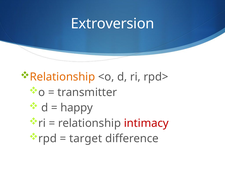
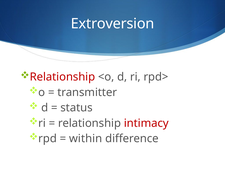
Relationship colour: orange -> red (62, 77)
happy: happy -> status (77, 108)
target: target -> within (86, 138)
